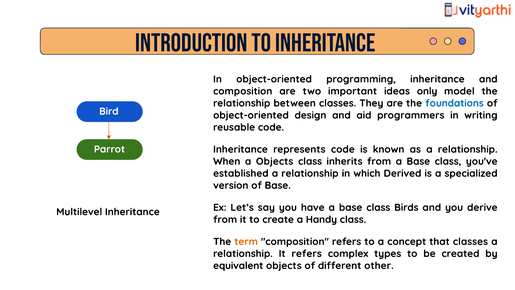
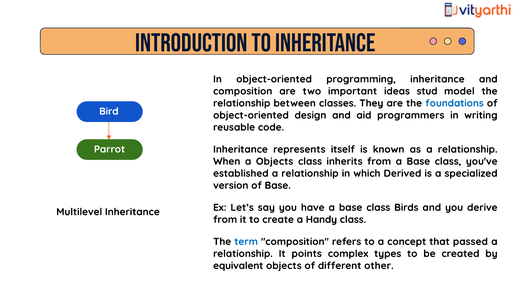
only: only -> stud (427, 91)
represents code: code -> itself (343, 149)
term colour: orange -> blue (246, 241)
that classes: classes -> passed (470, 241)
It refers: refers -> points (307, 253)
